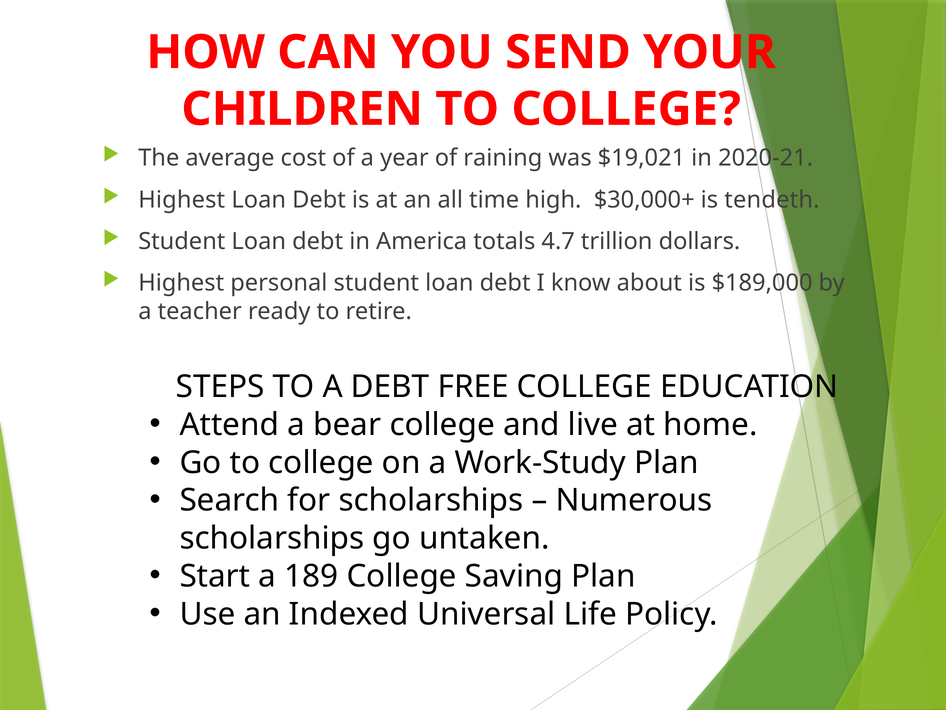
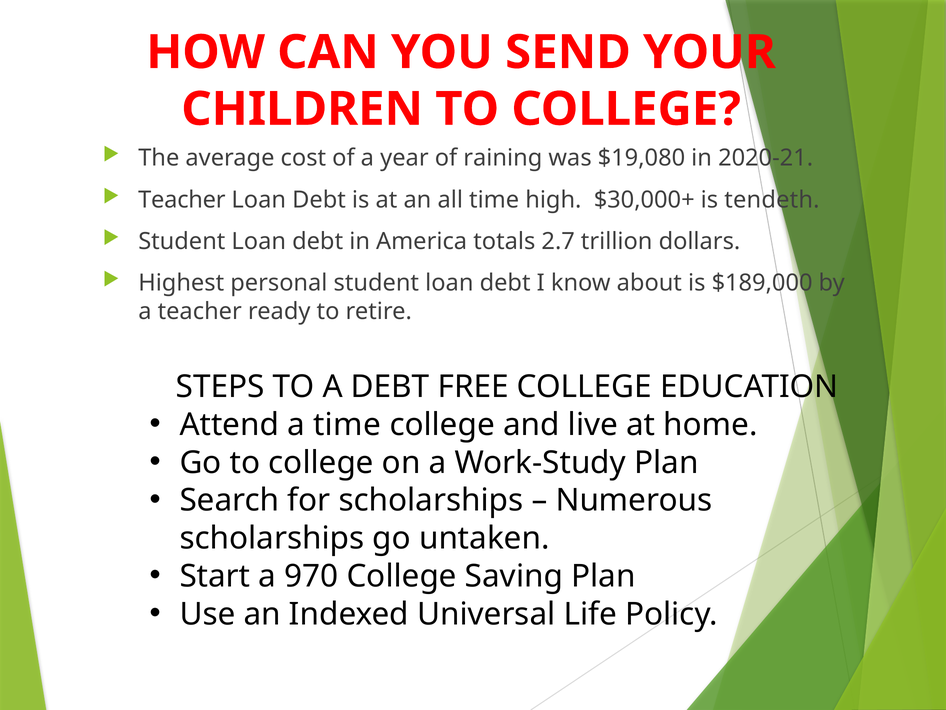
$19,021: $19,021 -> $19,080 (641, 158)
Highest: Highest -> Teacher (182, 200)
4.7: 4.7 -> 2.7 (558, 241)
a bear: bear -> time (347, 424)
189: 189 -> 970 (311, 576)
